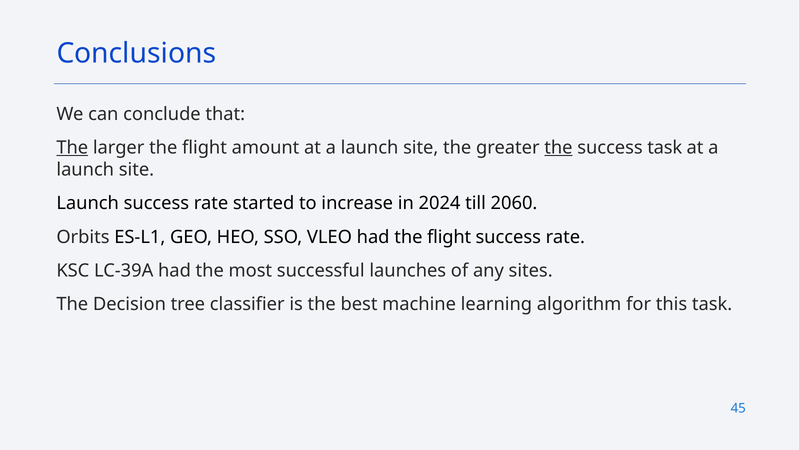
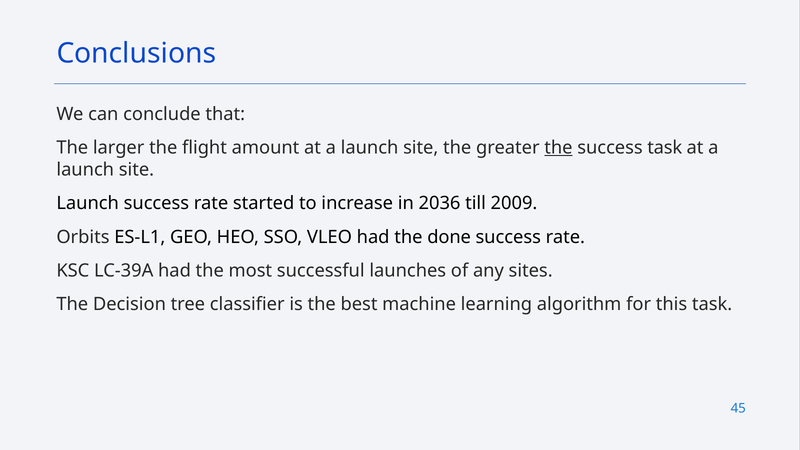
The underline: present -> none (72, 148)
2024: 2024 -> 2036 (440, 203)
2060: 2060 -> 2009 (514, 203)
had the flight: flight -> done (449, 237)
